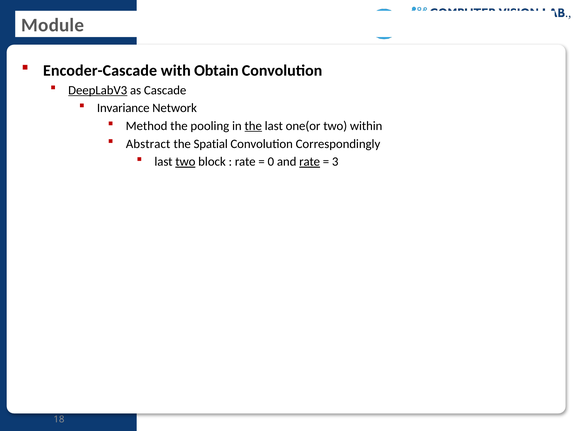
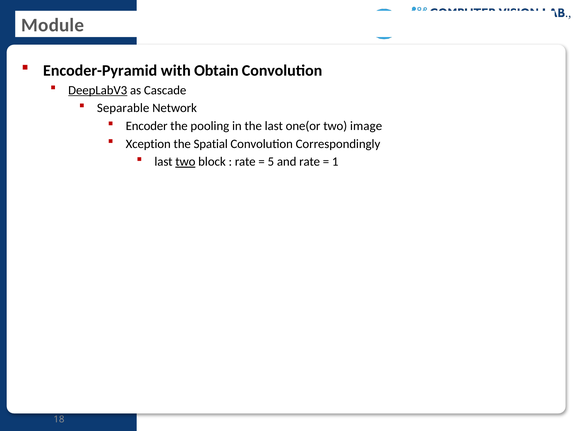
Encoder-Cascade: Encoder-Cascade -> Encoder-Pyramid (100, 71)
Invariance: Invariance -> Separable (123, 108)
Method: Method -> Encoder (147, 126)
the underline: present -> none (253, 126)
within: within -> image (366, 126)
Abstract: Abstract -> Xception (148, 144)
0: 0 -> 5 (271, 162)
rate underline: present -> none (310, 162)
3: 3 -> 1 (335, 162)
